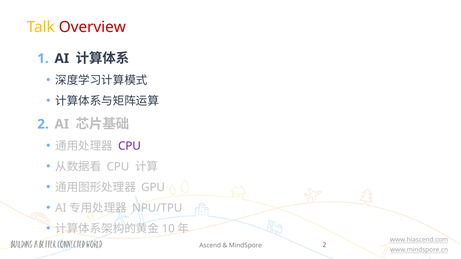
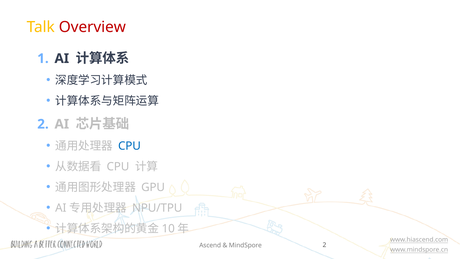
CPU colour: purple -> blue (129, 146)
